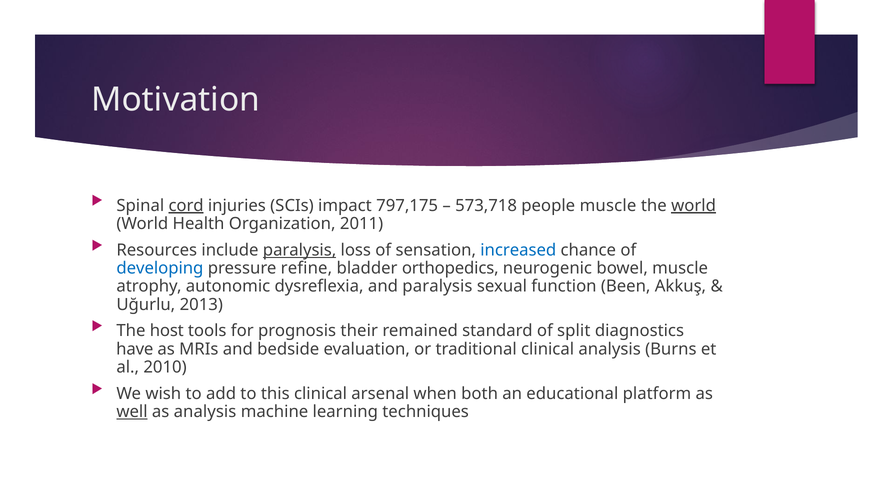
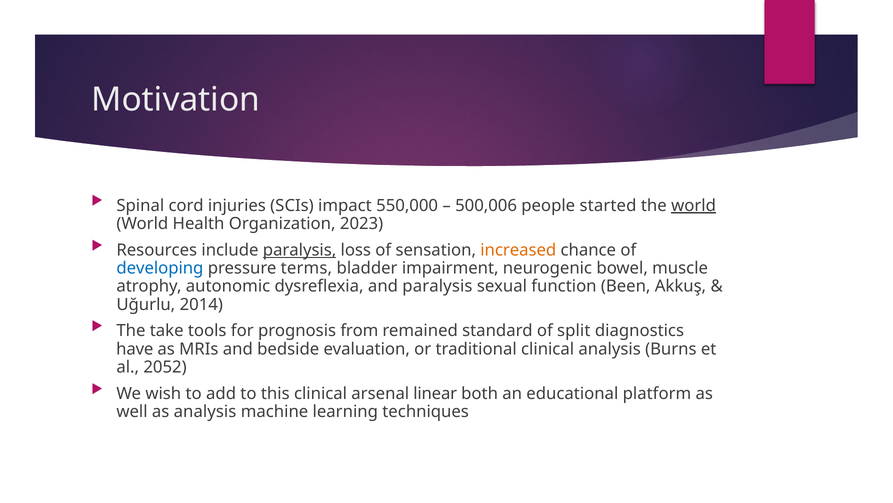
cord underline: present -> none (186, 205)
797,175: 797,175 -> 550,000 (407, 205)
573,718: 573,718 -> 500,006 (486, 205)
people muscle: muscle -> started (608, 205)
2011: 2011 -> 2023 (362, 223)
increased colour: blue -> orange (518, 250)
refine: refine -> terms (306, 268)
orthopedics: orthopedics -> impairment (450, 268)
2013: 2013 -> 2014 (201, 304)
host: host -> take (167, 331)
their: their -> from (359, 331)
2010: 2010 -> 2052 (165, 367)
when: when -> linear (435, 393)
well underline: present -> none (132, 411)
